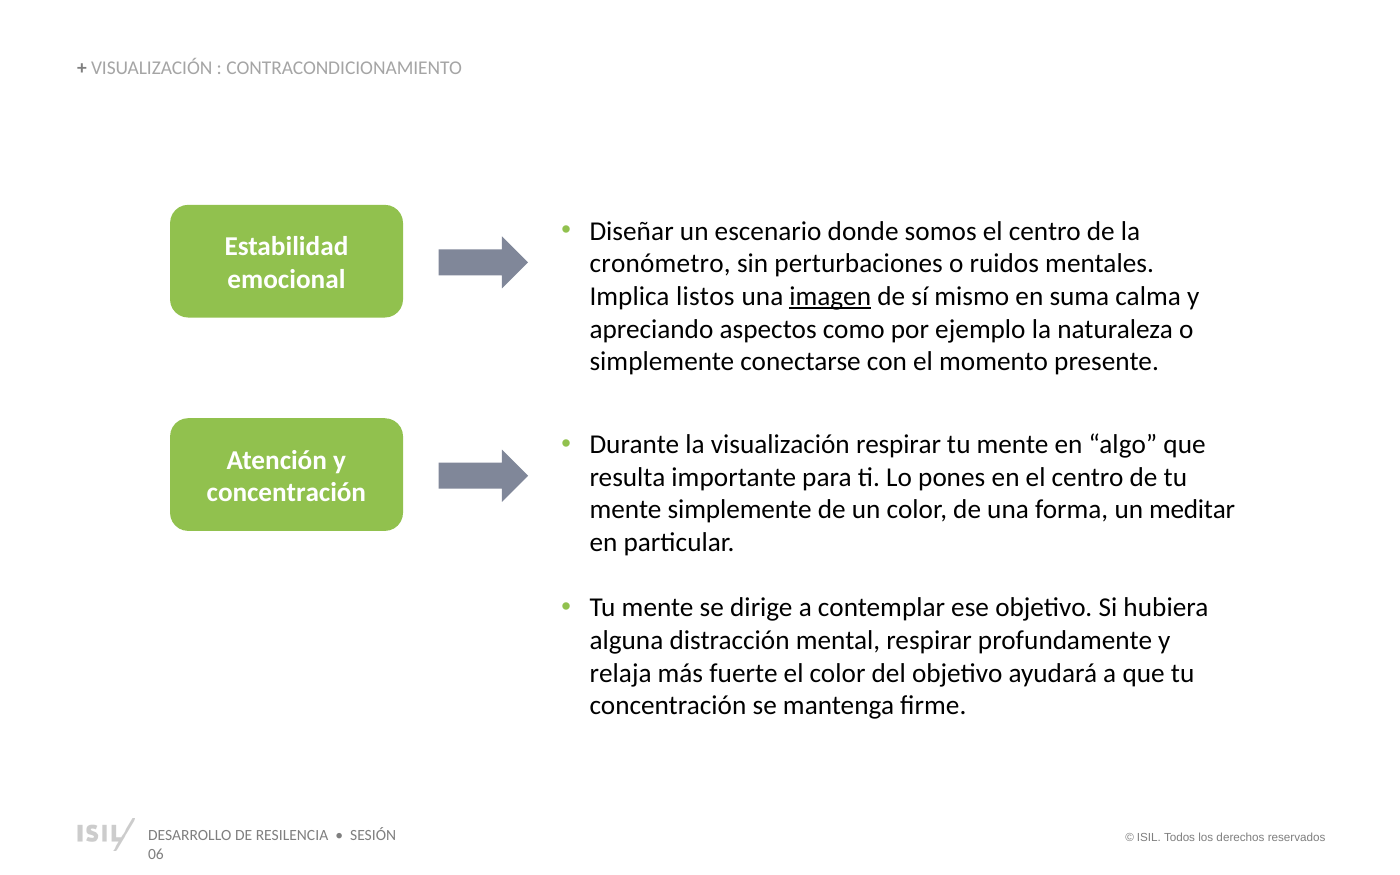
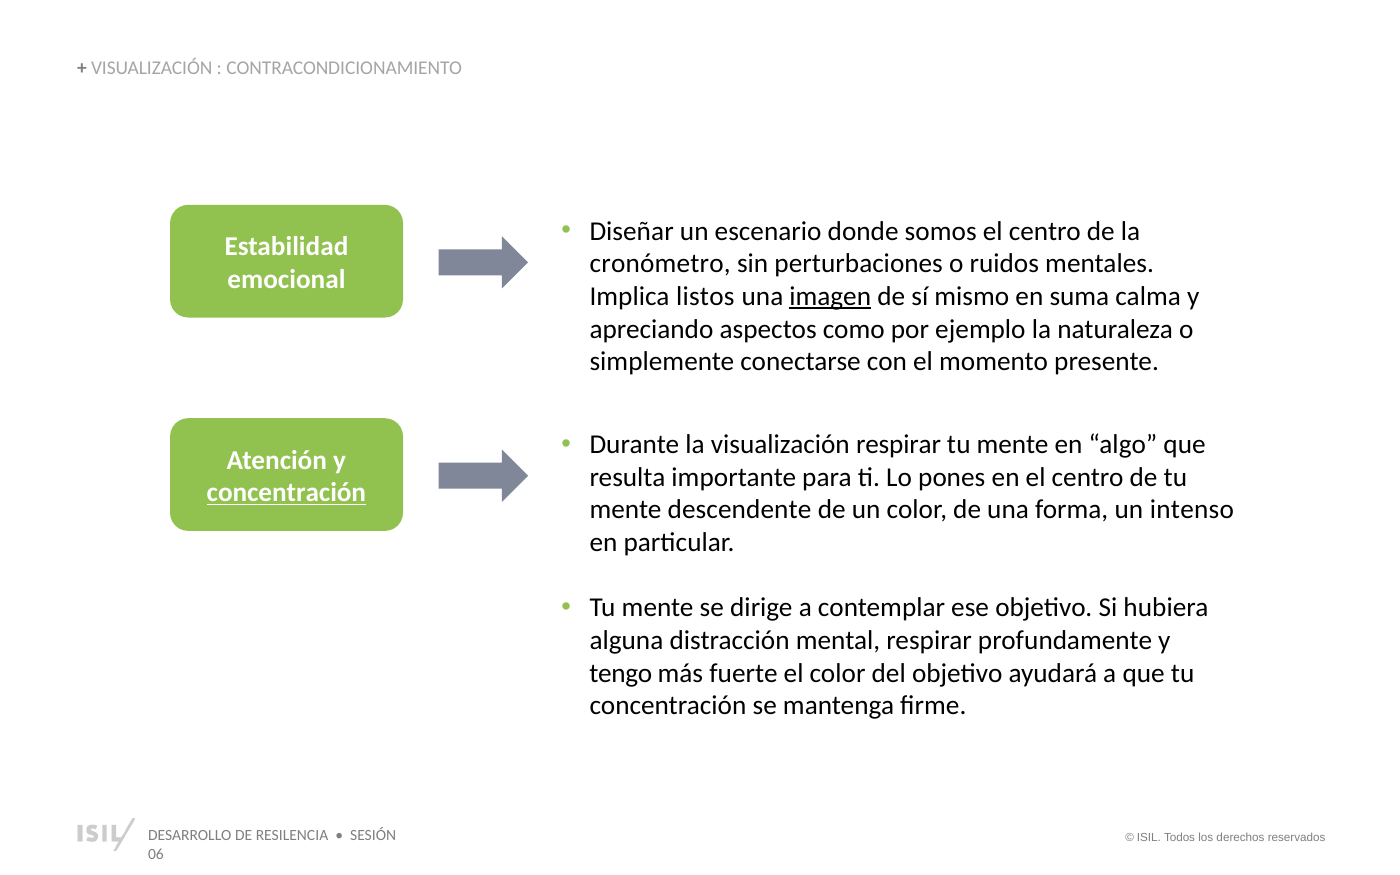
concentración underline: none -> present (286, 493)
mente simplemente: simplemente -> descendente (739, 510)
meditar: meditar -> intenso (1192, 510)
relaja: relaja -> tengo (621, 673)
